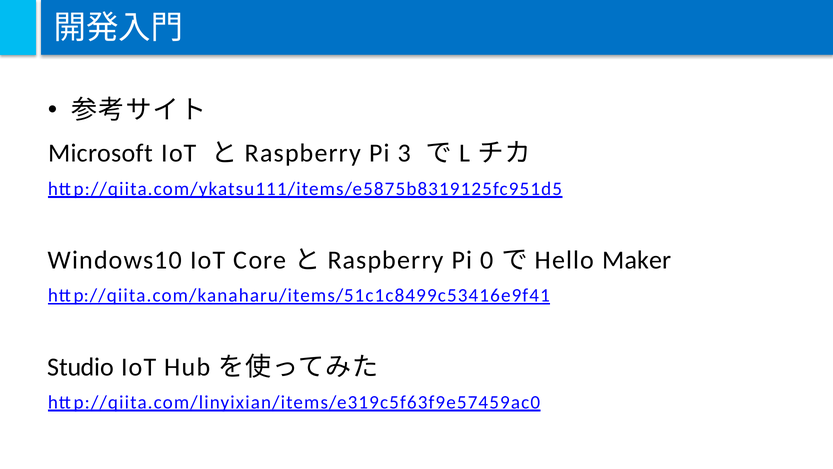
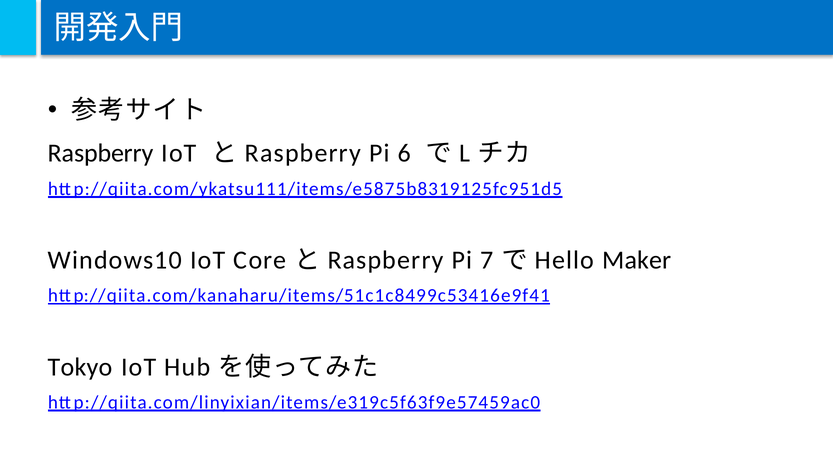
Microsoft: Microsoft -> Raspberry (101, 153)
3: 3 -> 6 (404, 153)
0: 0 -> 7 (487, 260)
Studio: Studio -> Tokyo (80, 367)
